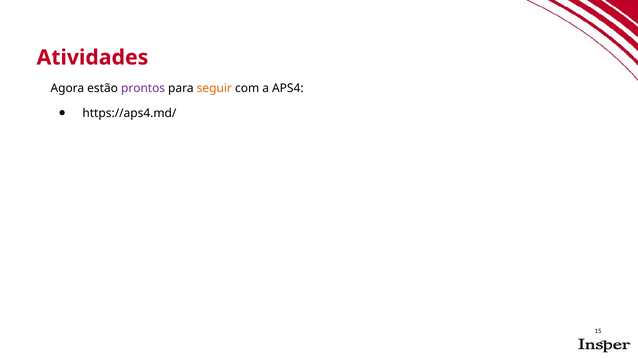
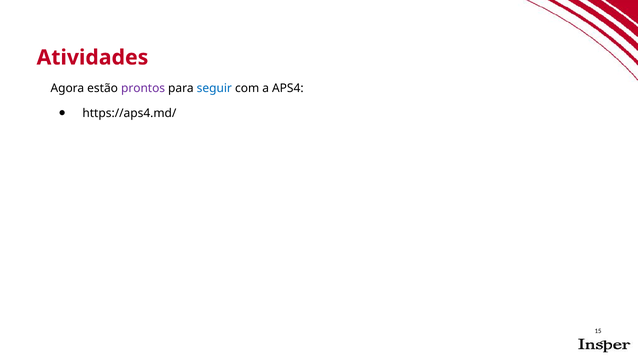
seguir colour: orange -> blue (214, 88)
